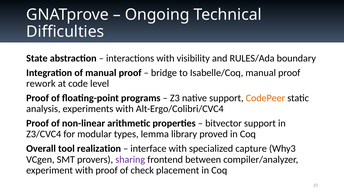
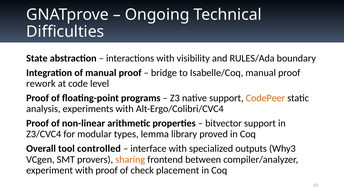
realization: realization -> controlled (99, 148)
capture: capture -> outputs (251, 148)
sharing colour: purple -> orange (130, 159)
